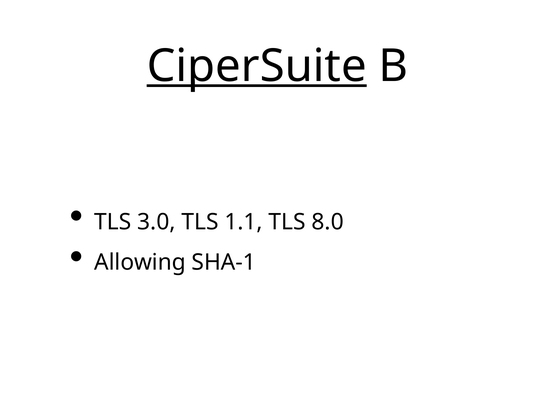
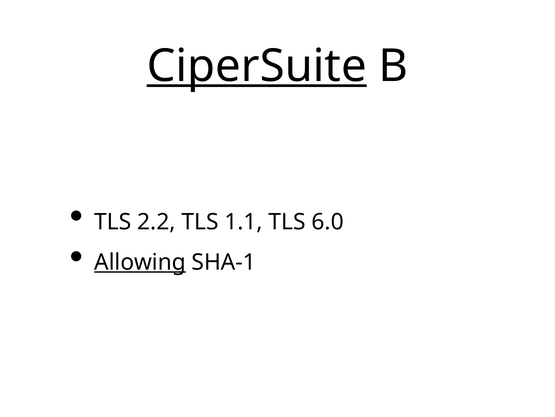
3.0: 3.0 -> 2.2 (156, 222)
8.0: 8.0 -> 6.0 (328, 222)
Allowing underline: none -> present (140, 262)
